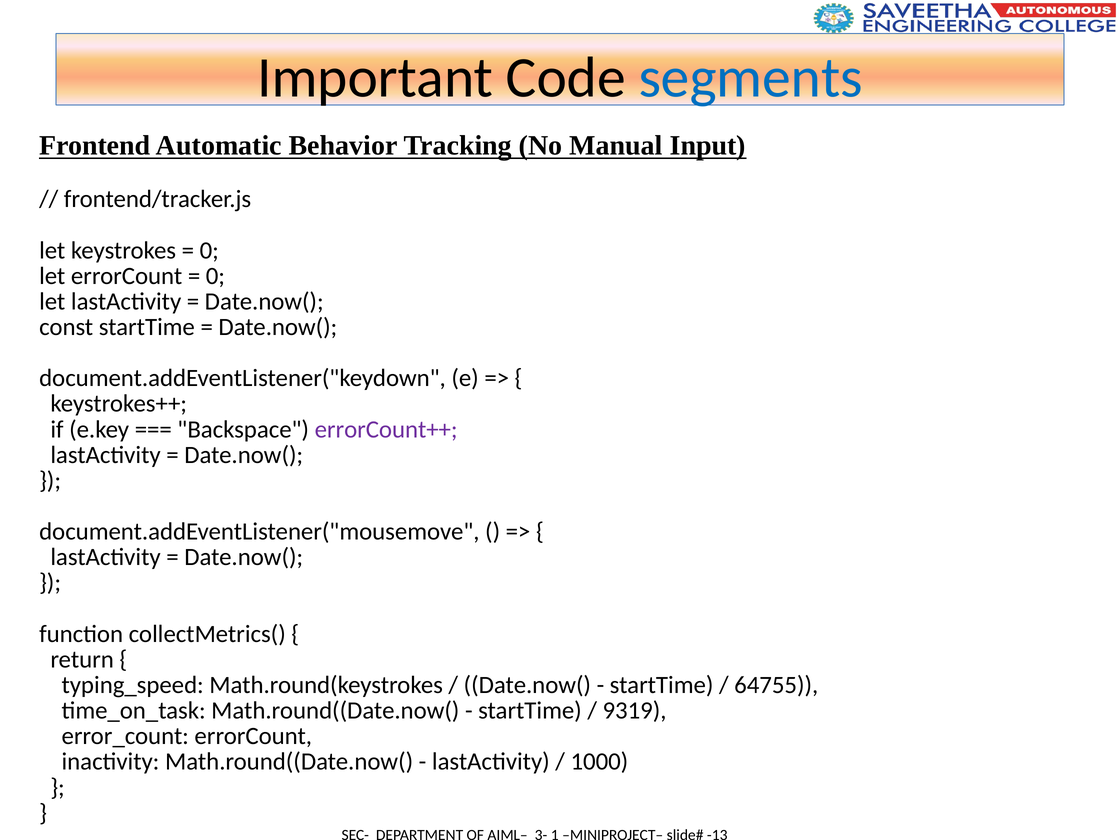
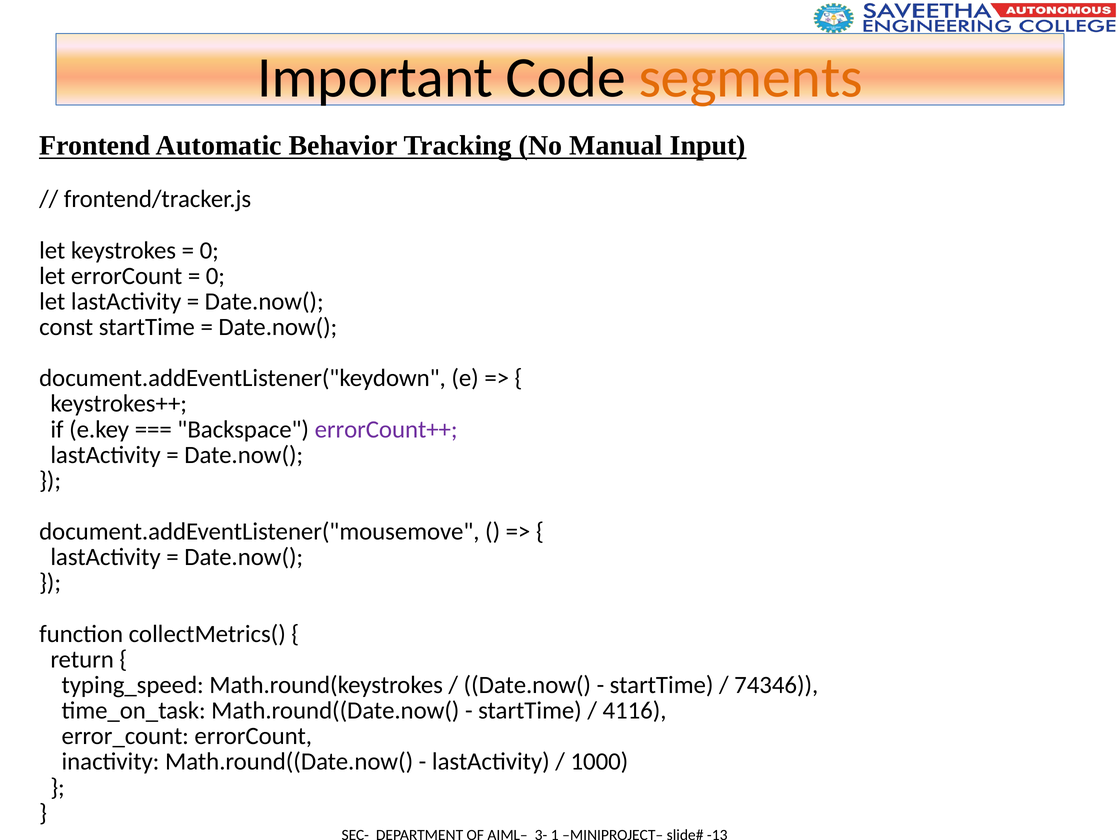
segments colour: blue -> orange (751, 78)
64755: 64755 -> 74346 (776, 685)
9319: 9319 -> 4116 (635, 711)
